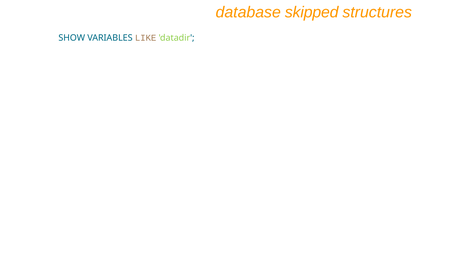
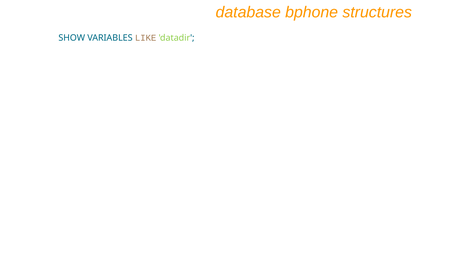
skipped: skipped -> bphone (312, 12)
